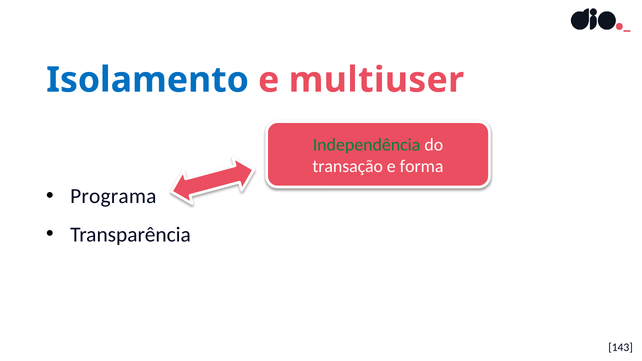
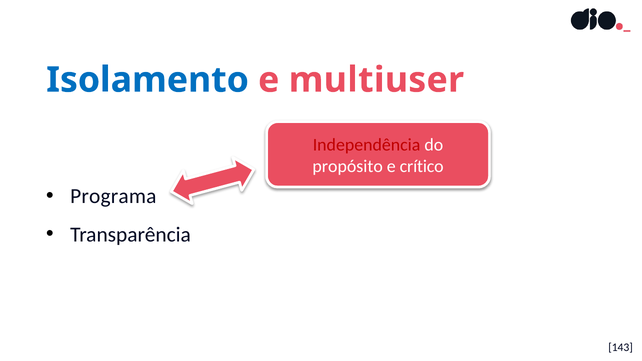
Independência colour: green -> red (367, 145)
transação: transação -> propósito (348, 166)
forma: forma -> crítico (422, 166)
